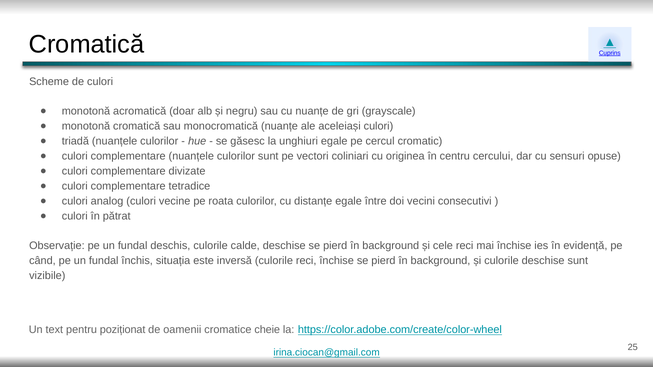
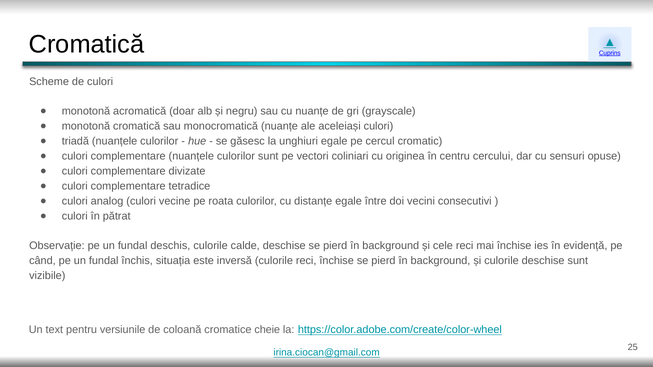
poziționat: poziționat -> versiunile (123, 330)
oamenii: oamenii -> coloană (182, 330)
